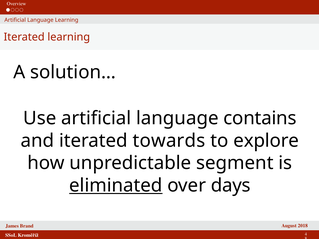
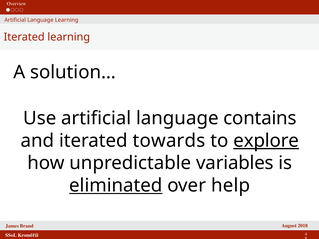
explore underline: none -> present (266, 141)
segment: segment -> variables (235, 163)
days: days -> help (231, 186)
